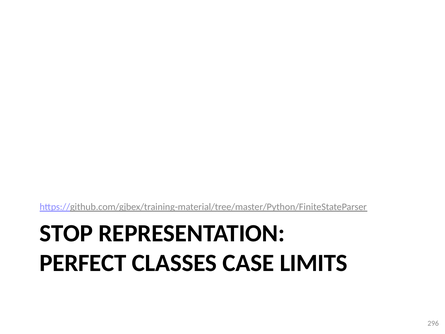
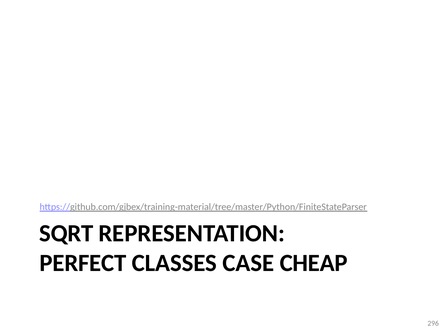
STOP: STOP -> SQRT (66, 233)
LIMITS: LIMITS -> CHEAP (314, 263)
